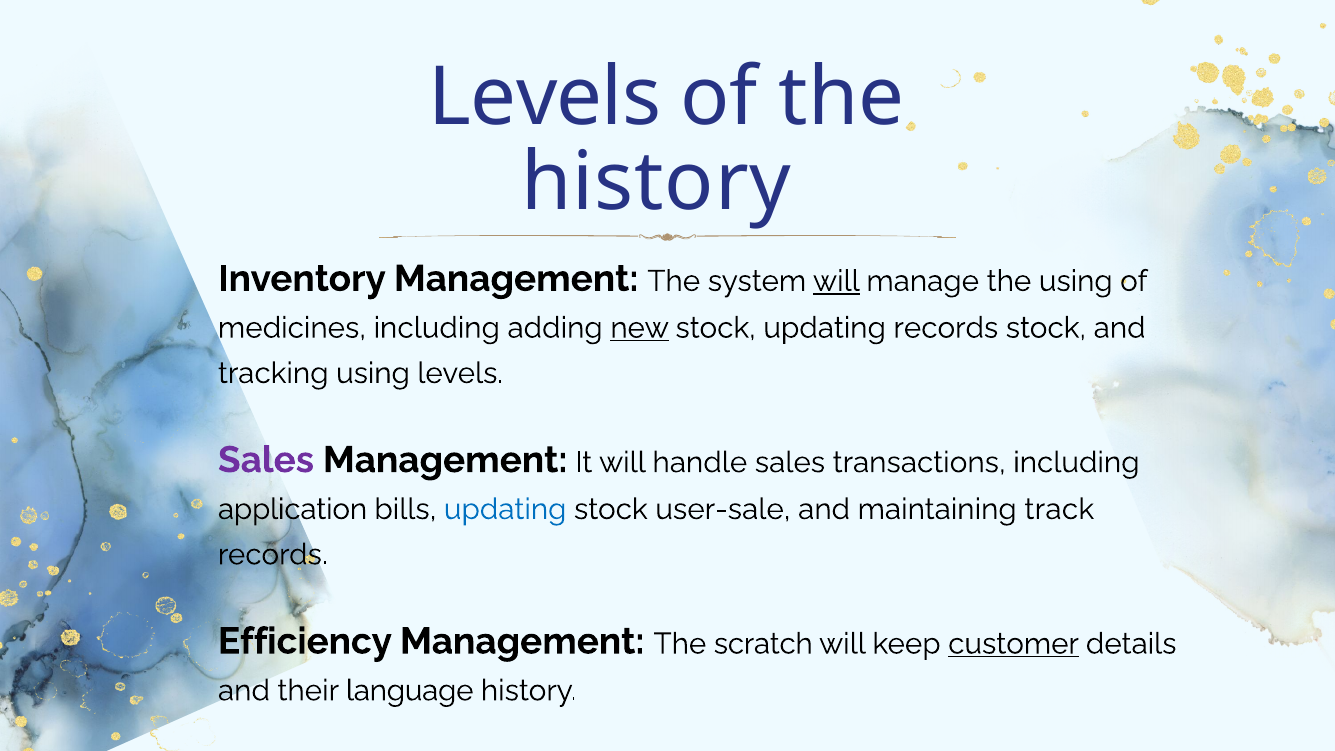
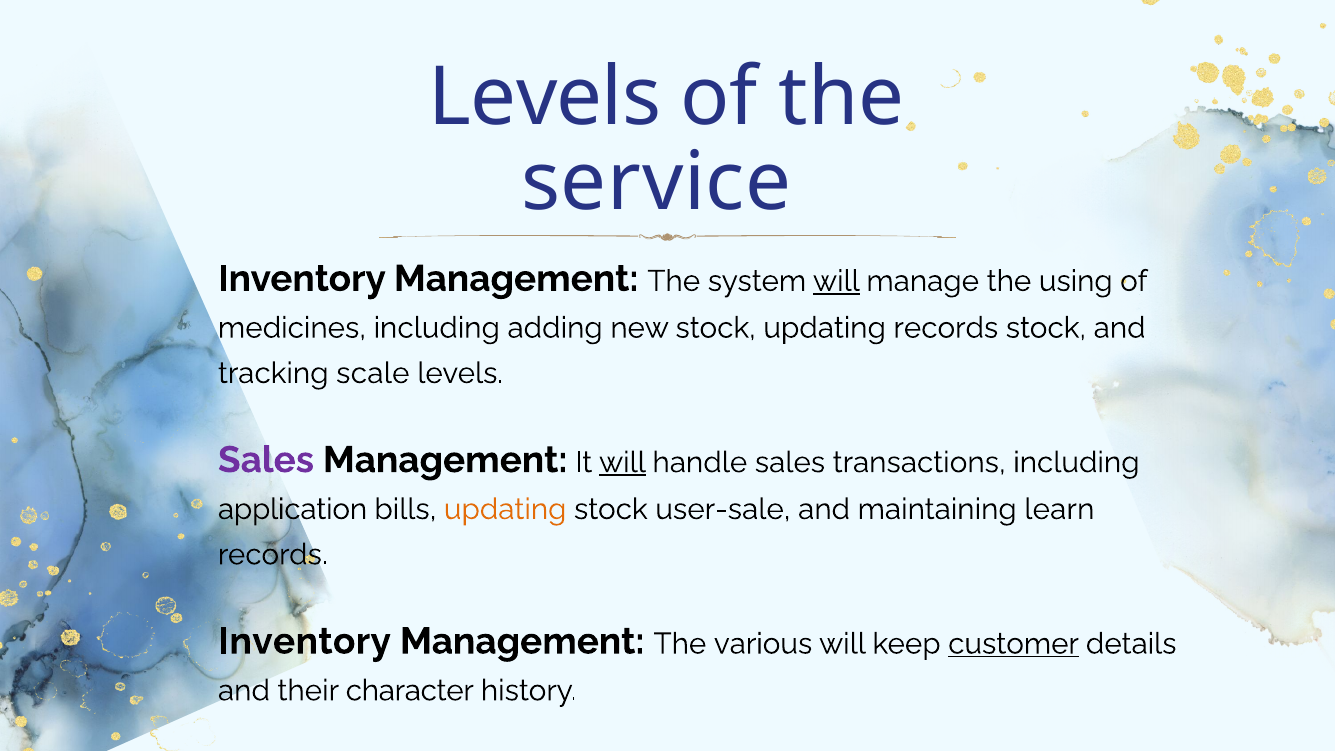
history: history -> service (657, 182)
new underline: present -> none (640, 328)
tracking using: using -> scale (373, 373)
will underline: none -> present (622, 462)
updating colour: blue -> orange (505, 509)
track: track -> learn (1059, 509)
Efficiency: Efficiency -> Inventory (305, 641)
scratch: scratch -> various (763, 644)
language: language -> character (410, 690)
